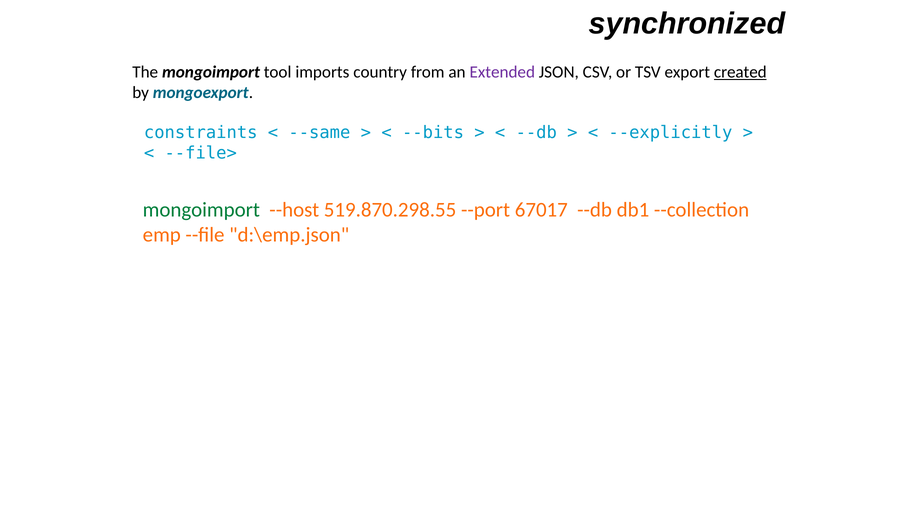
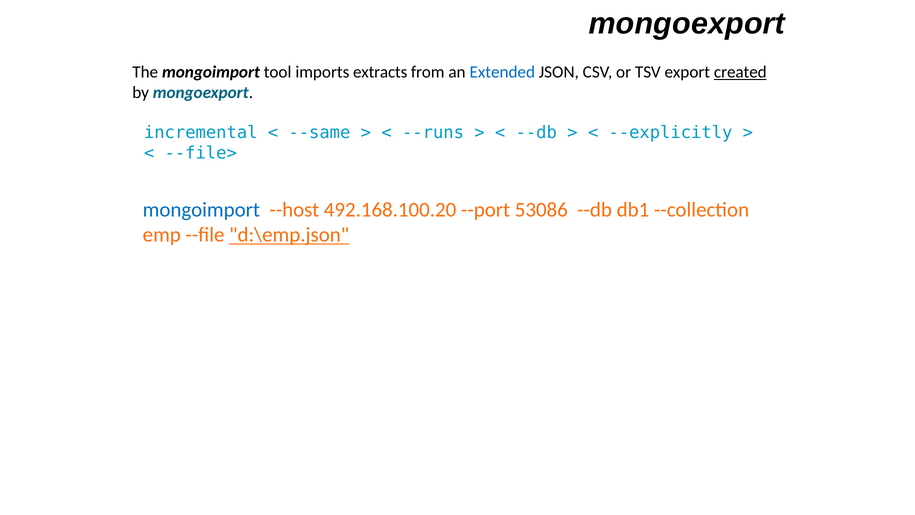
synchronized: synchronized -> mongoexport (687, 24)
country: country -> extracts (380, 72)
Extended colour: purple -> blue (502, 72)
constraints: constraints -> incremental (201, 132)
--bits: --bits -> --runs (433, 132)
mongoimport colour: green -> blue (201, 210)
519.870.298.55: 519.870.298.55 -> 492.168.100.20 (390, 210)
67017: 67017 -> 53086 (541, 210)
d:\emp.json underline: none -> present (289, 235)
